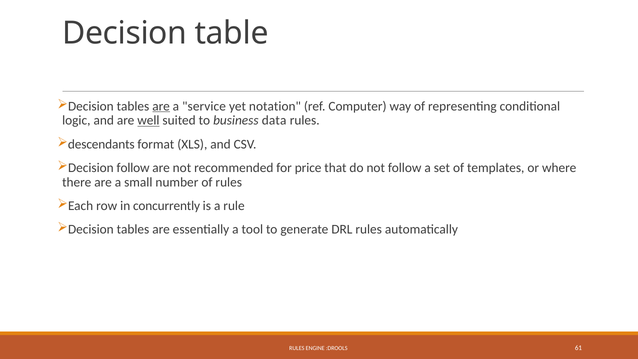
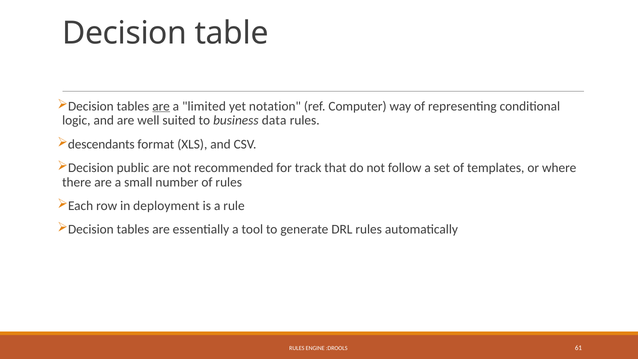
service: service -> limited (204, 106)
well underline: present -> none (148, 120)
Decision follow: follow -> public (133, 168)
price: price -> track (308, 168)
concurrently: concurrently -> deployment (166, 206)
